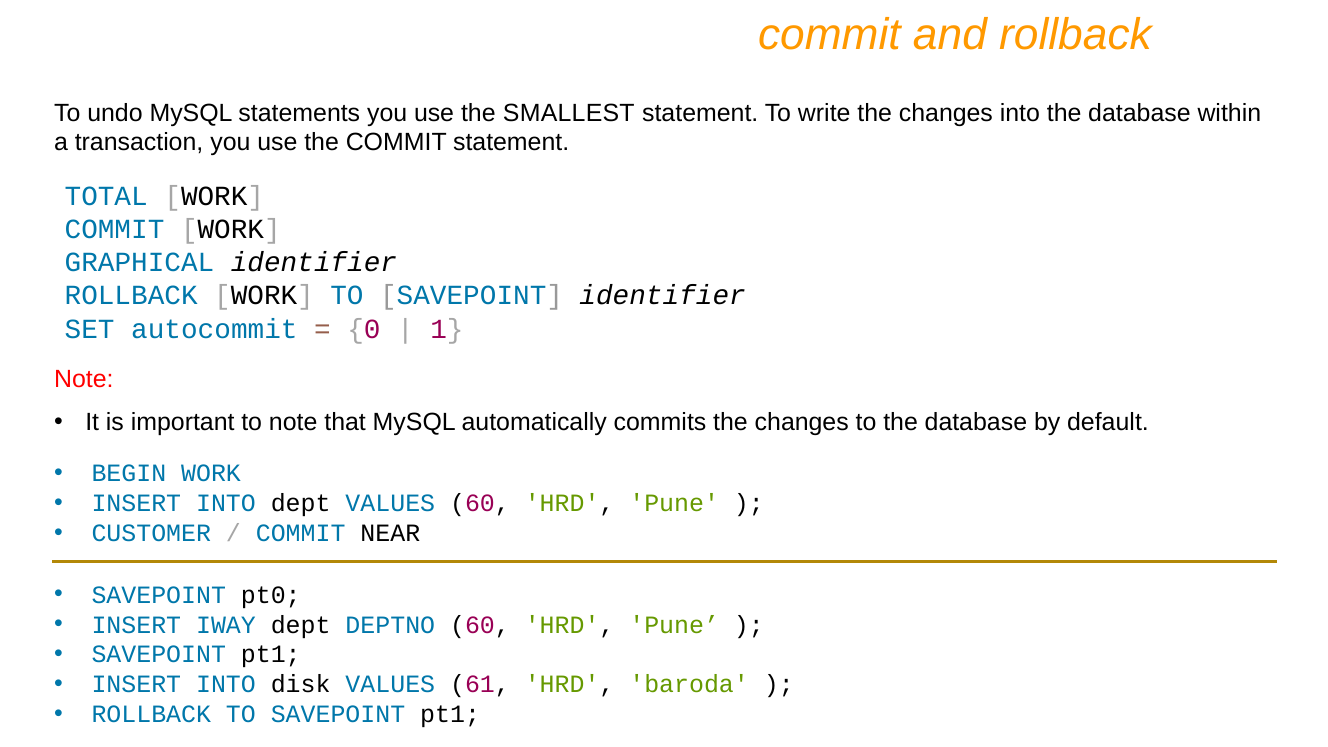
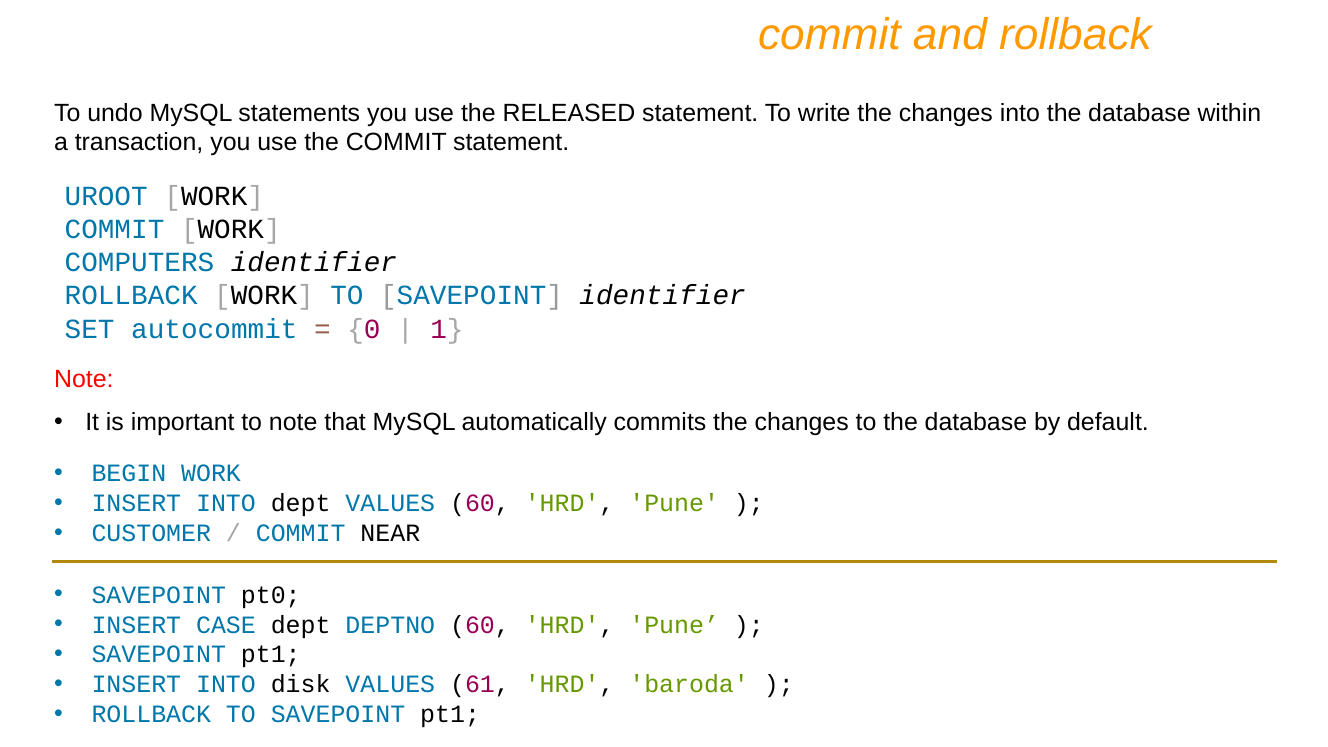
SMALLEST: SMALLEST -> RELEASED (569, 113)
TOTAL: TOTAL -> UROOT (106, 196)
GRAPHICAL: GRAPHICAL -> COMPUTERS (139, 263)
IWAY: IWAY -> CASE (226, 625)
